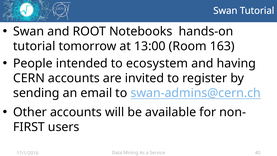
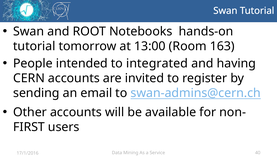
ecosystem: ecosystem -> integrated (157, 63)
